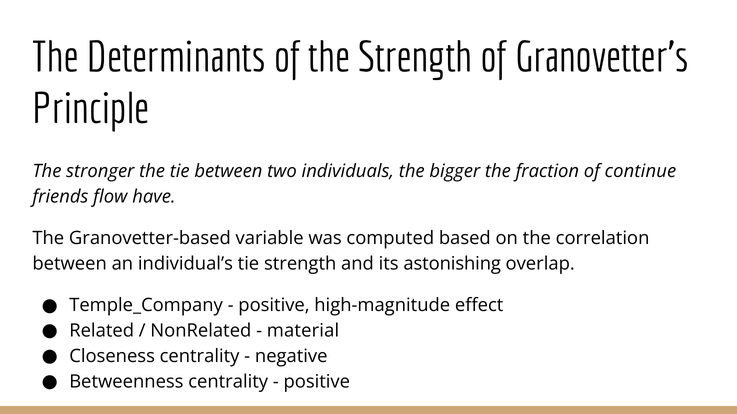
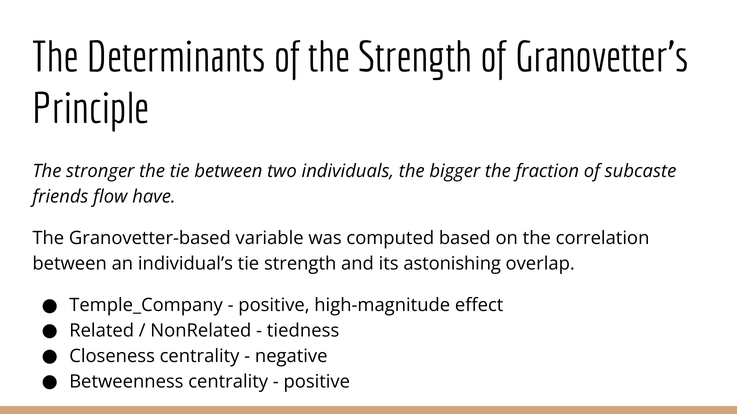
continue: continue -> subcaste (641, 171)
material: material -> tiedness (303, 331)
